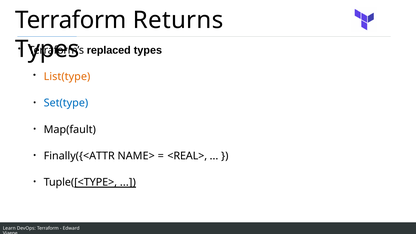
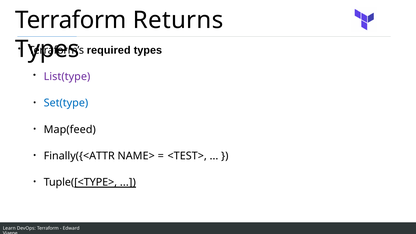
replaced: replaced -> required (109, 50)
List(type colour: orange -> purple (67, 77)
Map(fault: Map(fault -> Map(feed (70, 129)
<REAL>: <REAL> -> <TEST> (187, 156)
